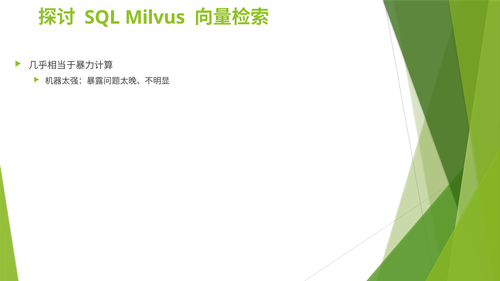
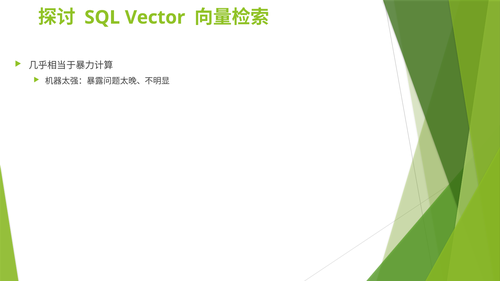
Milvus: Milvus -> Vector (155, 17)
